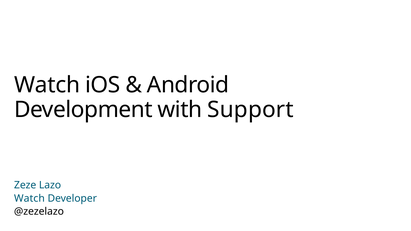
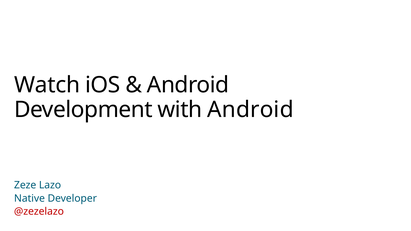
with Support: Support -> Android (250, 110)
Watch: Watch -> Native (29, 199)
@zezelazo colour: black -> red (39, 212)
